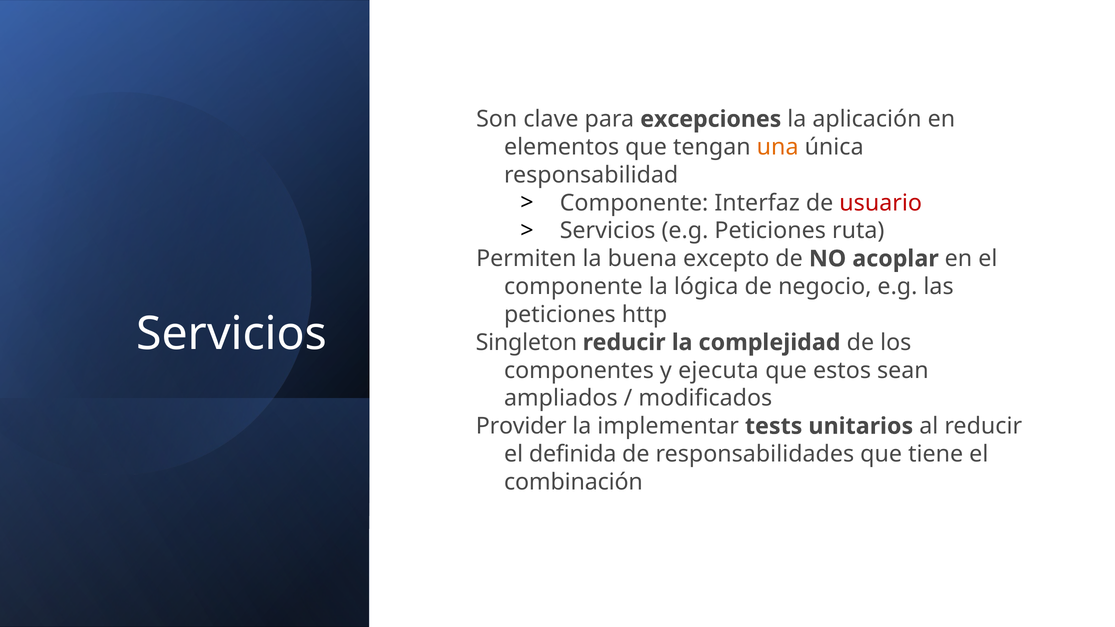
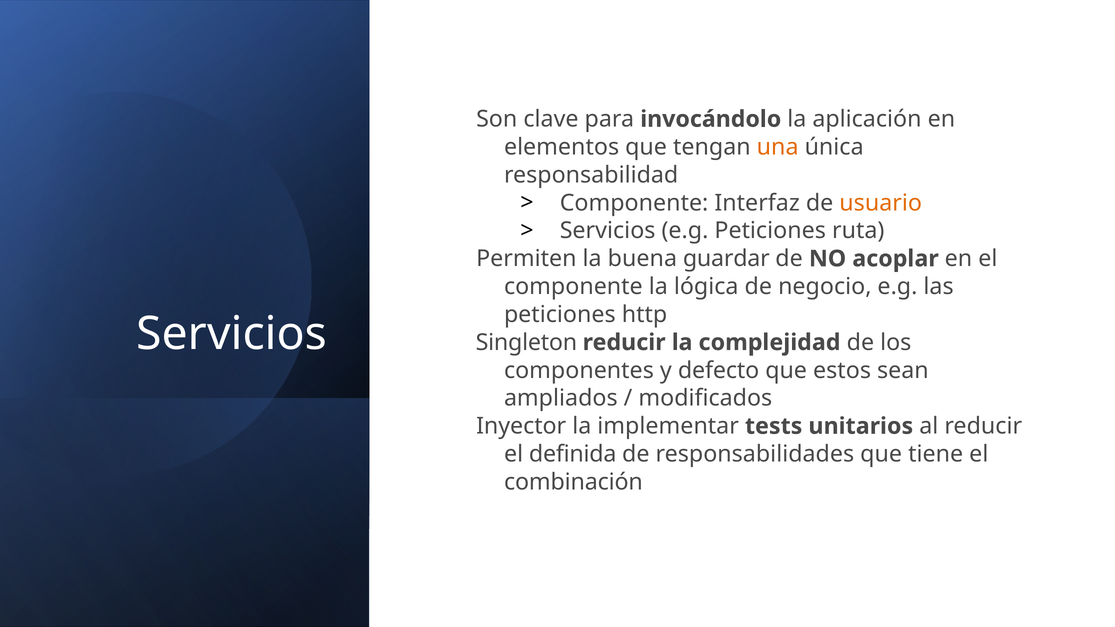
excepciones: excepciones -> invocándolo (711, 119)
usuario colour: red -> orange (881, 203)
excepto: excepto -> guardar (726, 259)
ejecuta: ejecuta -> defecto (719, 370)
Provider: Provider -> Inyector (521, 426)
